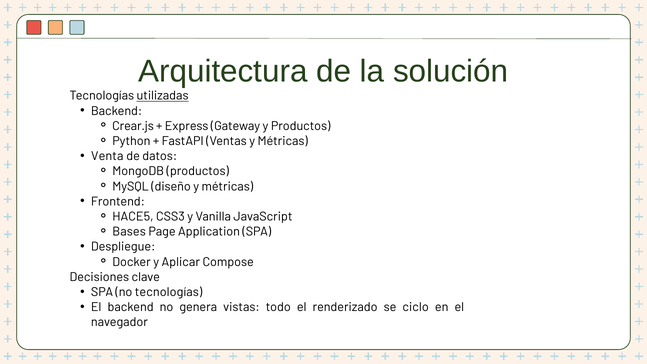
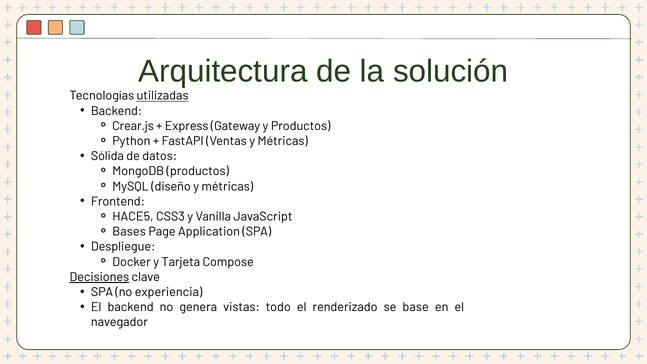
Venta: Venta -> Sólida (107, 156)
Aplicar: Aplicar -> Tarjeta (181, 262)
Decisiones underline: none -> present (99, 277)
no tecnologías: tecnologías -> experiencia (169, 292)
ciclo: ciclo -> base (416, 307)
